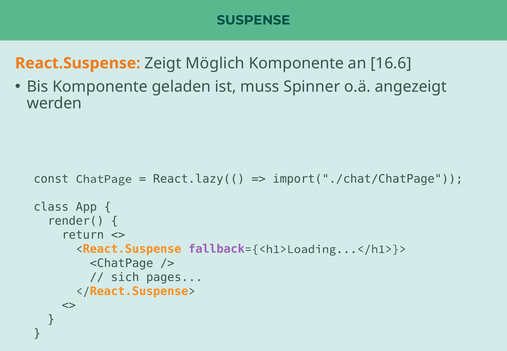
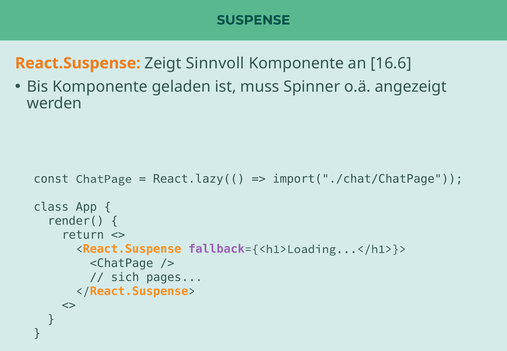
Möglich: Möglich -> Sinnvoll (215, 63)
